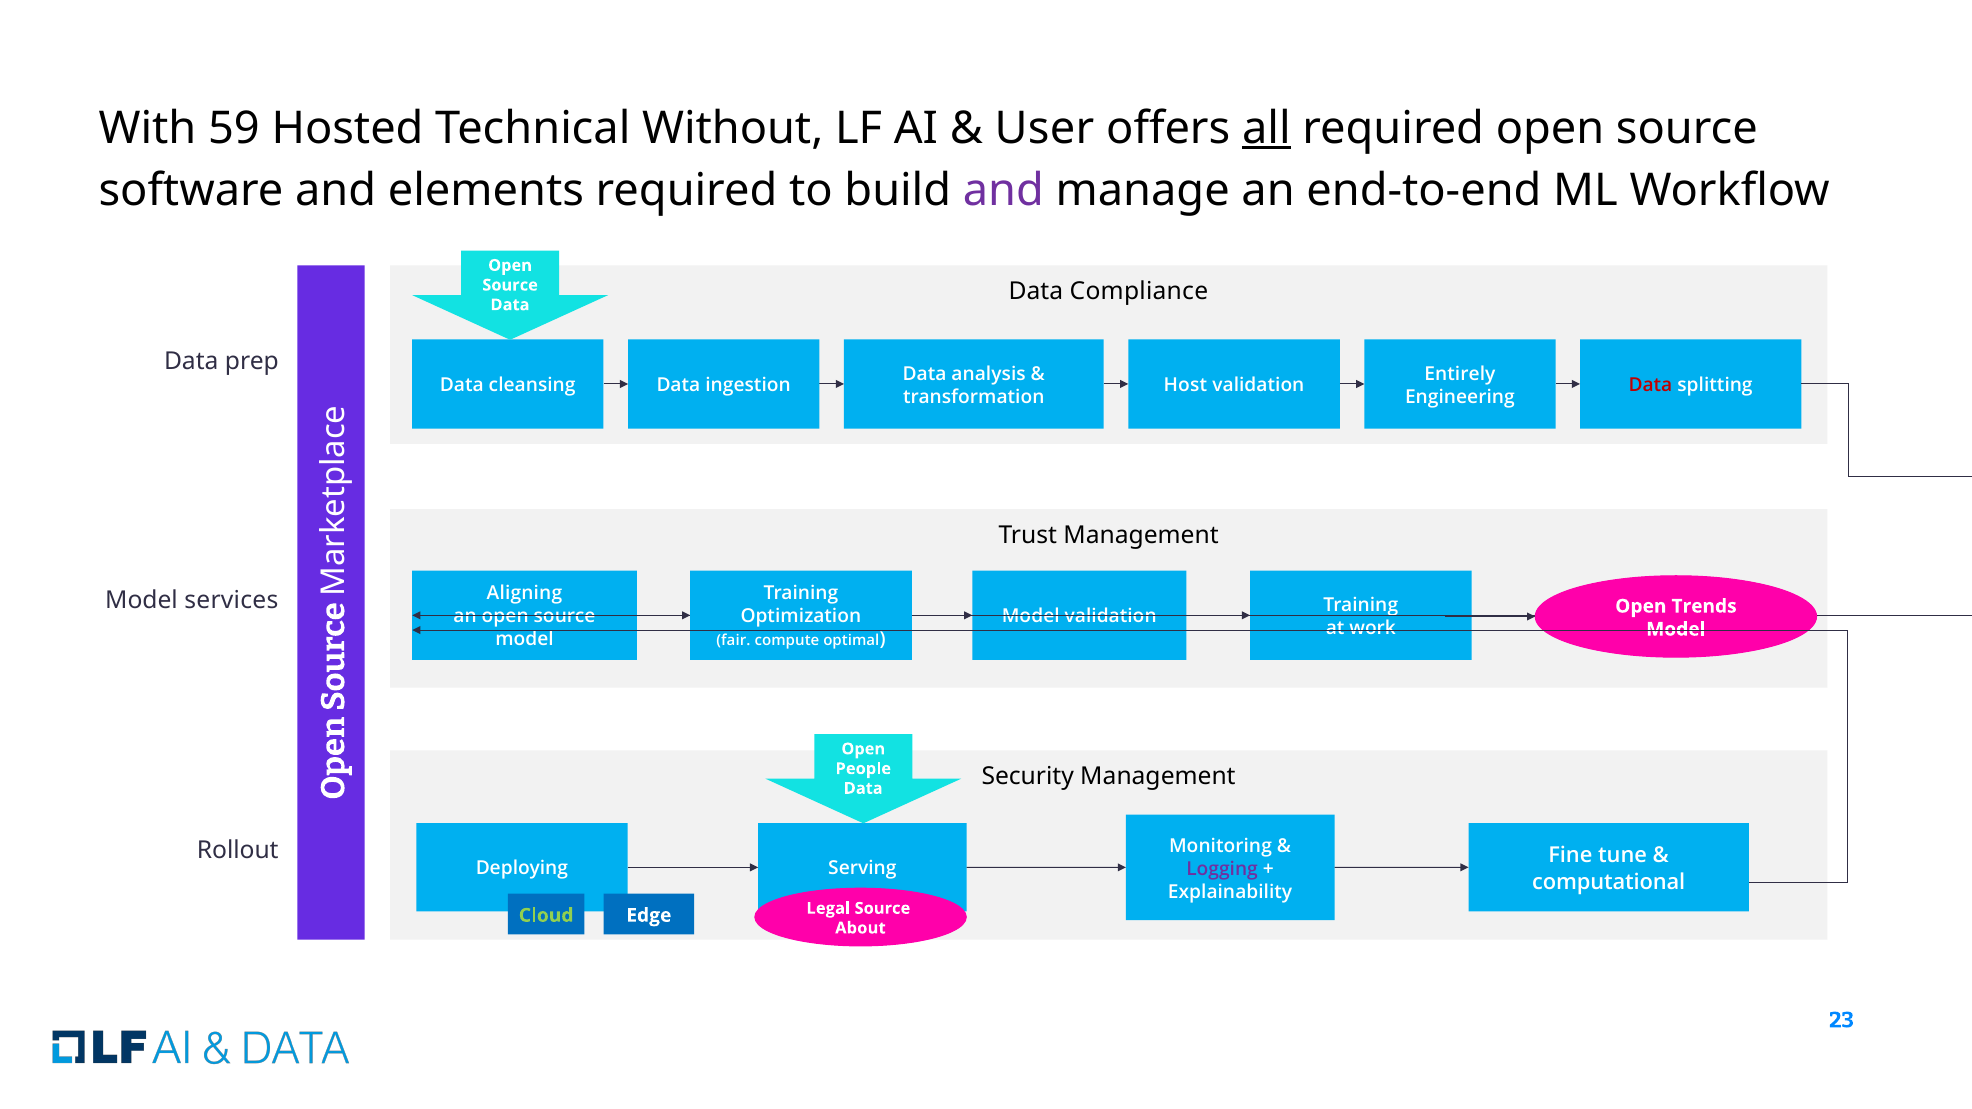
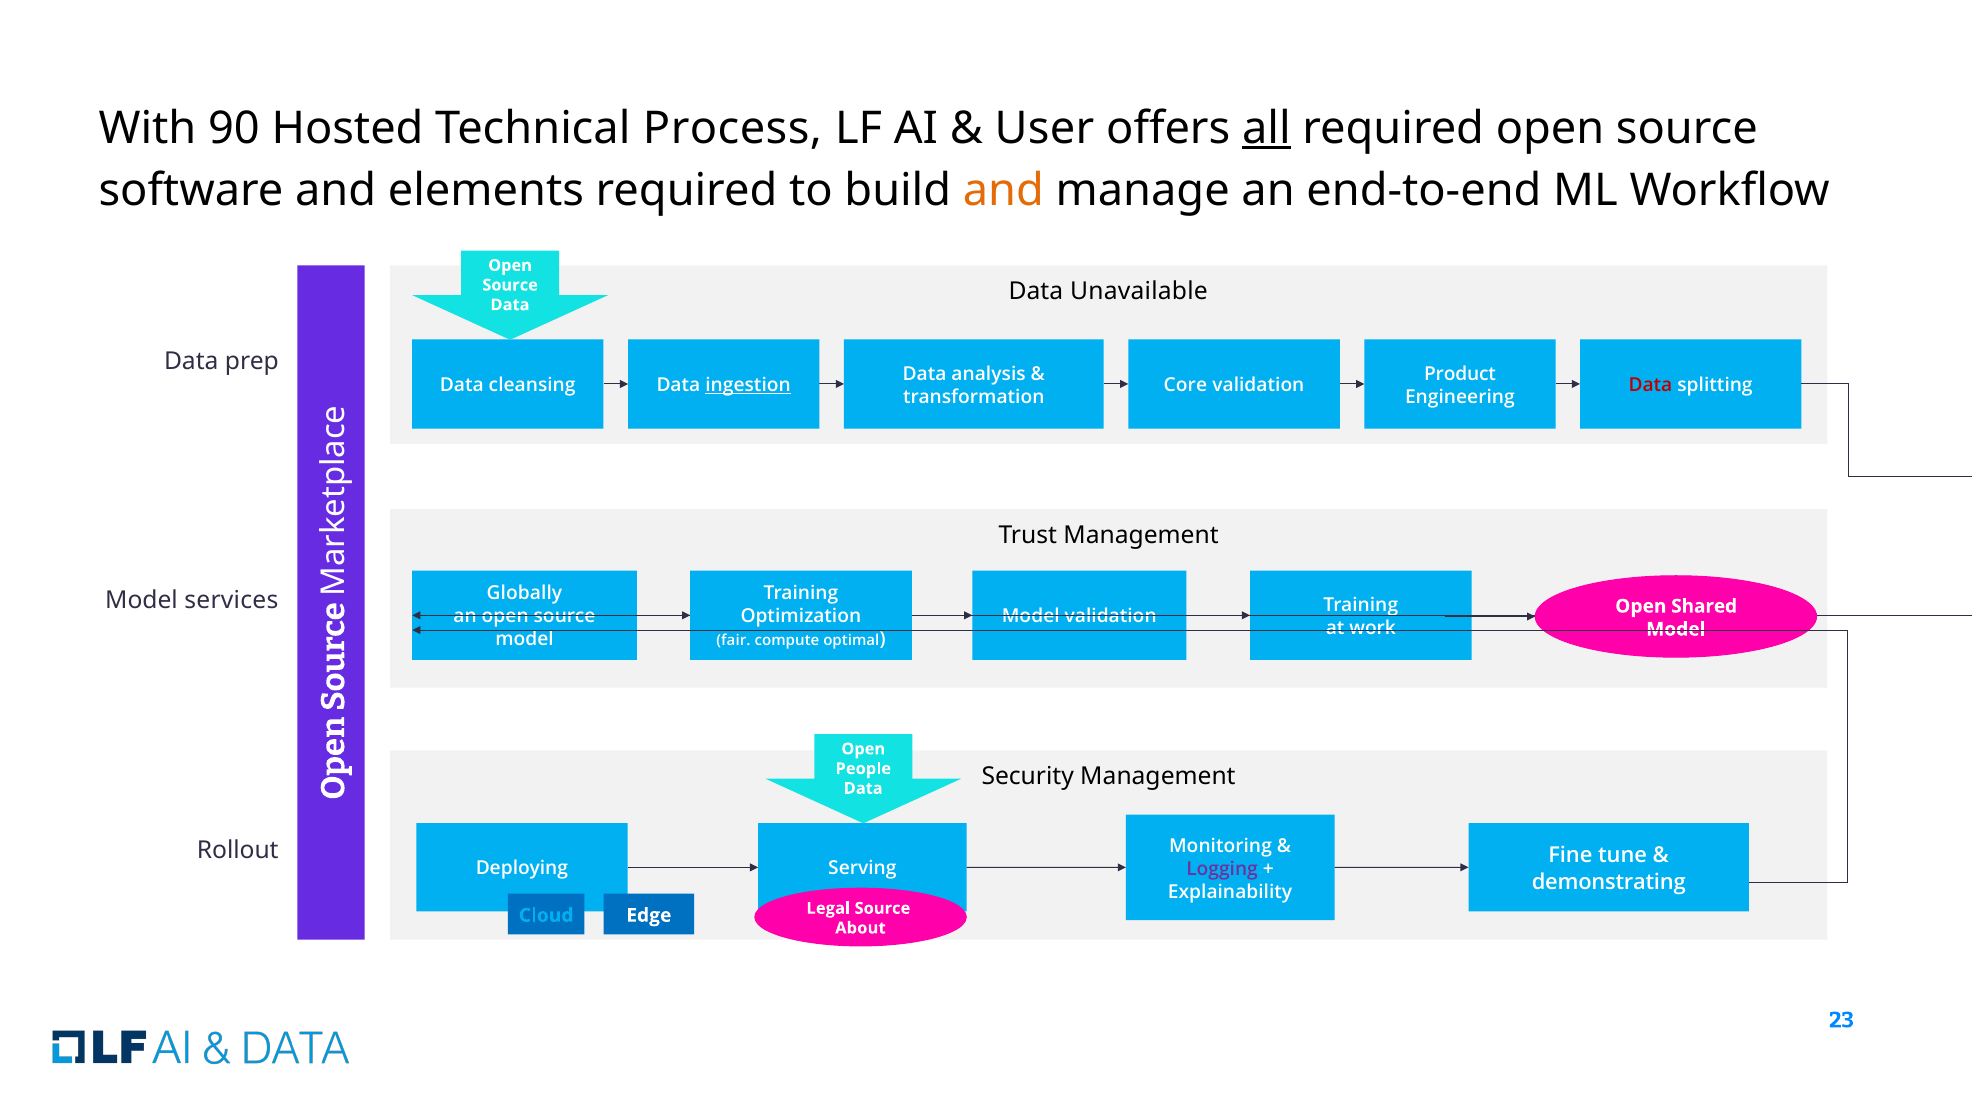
59: 59 -> 90 (234, 128)
Without: Without -> Process (732, 128)
and colour: purple -> orange (1003, 191)
Compliance: Compliance -> Unavailable (1139, 292)
Entirely: Entirely -> Product (1460, 374)
ingestion underline: none -> present (748, 385)
Host: Host -> Core (1185, 385)
Aligning: Aligning -> Globally (524, 594)
Trends: Trends -> Shared (1704, 606)
computational: computational -> demonstrating (1609, 882)
Cloud colour: light green -> light blue (546, 916)
